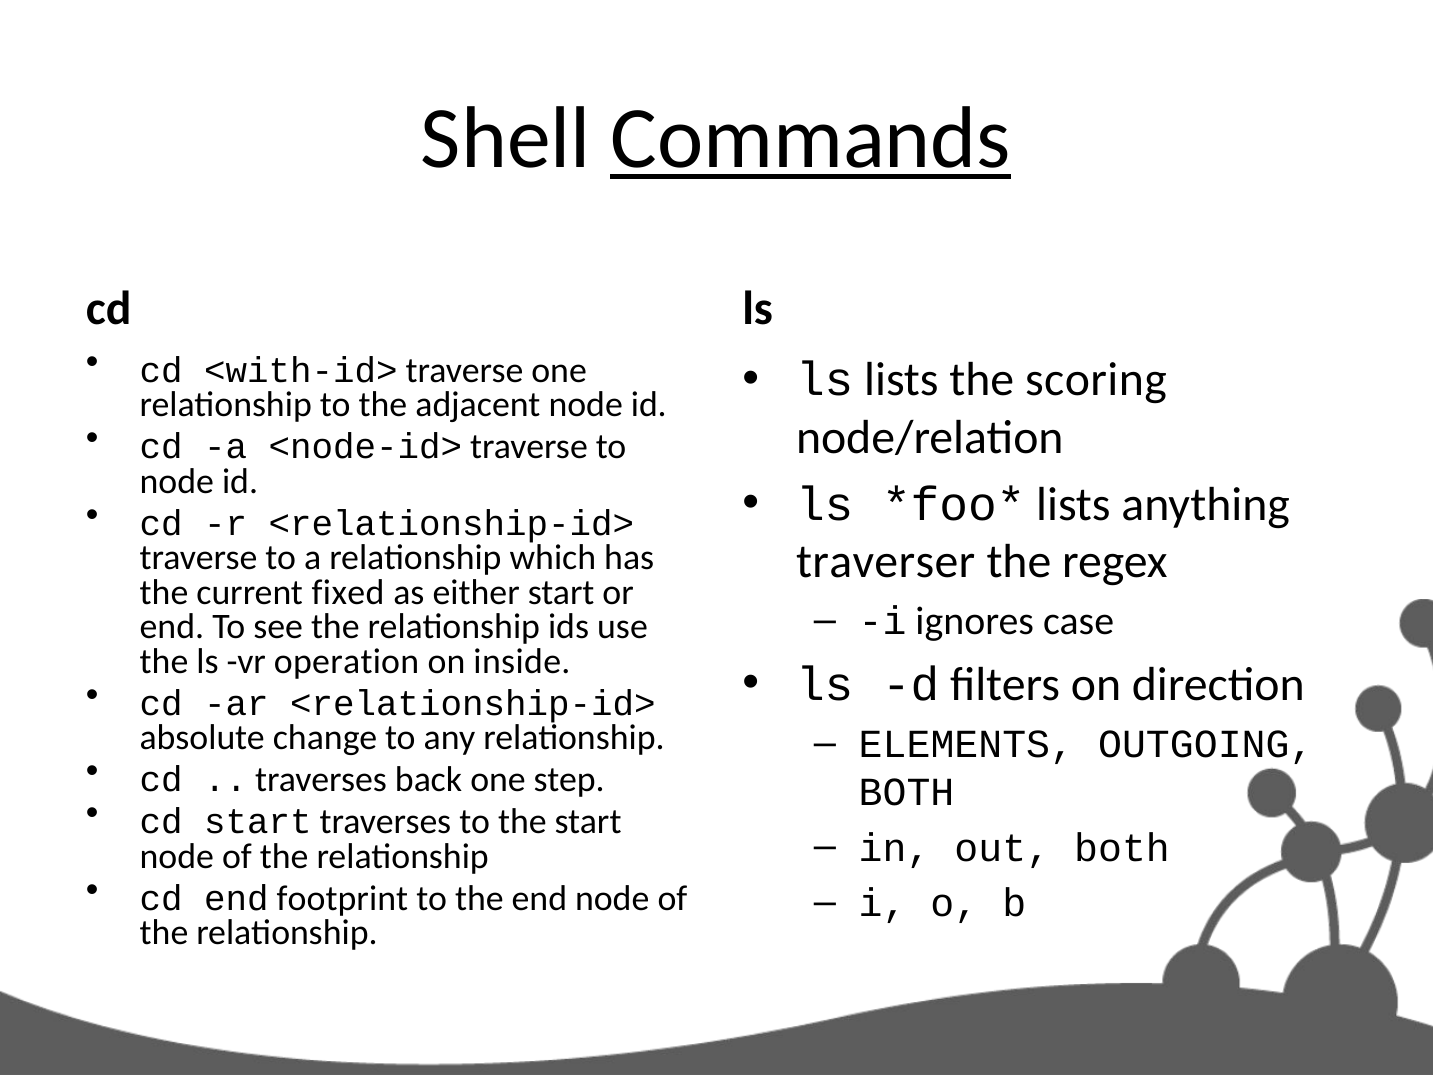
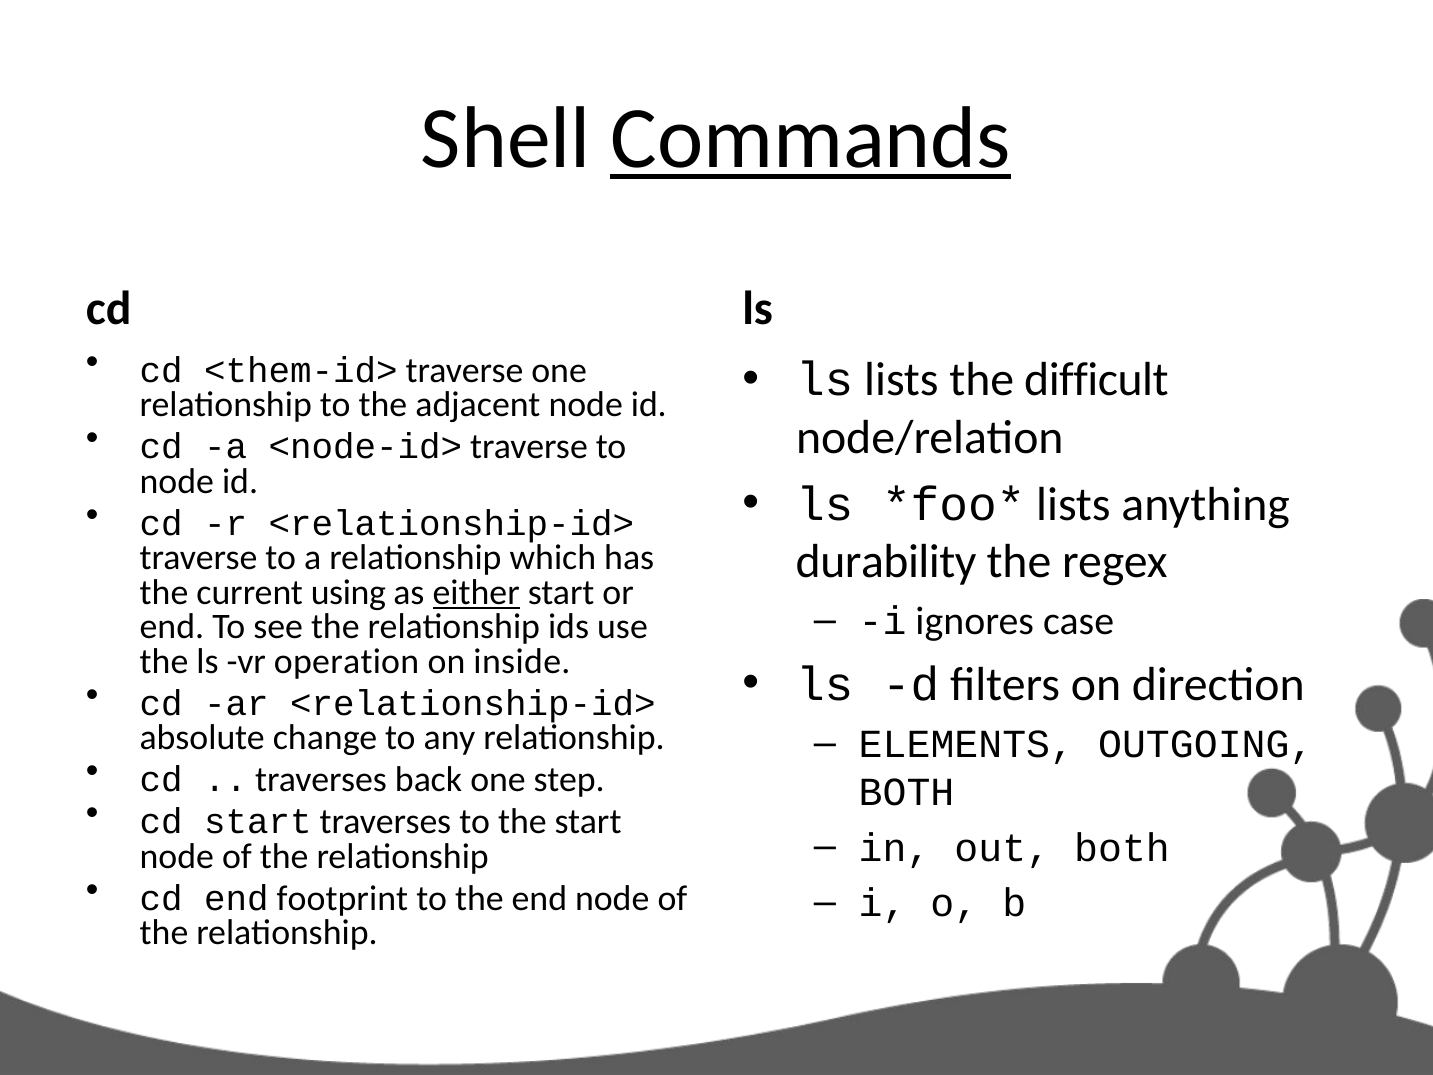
<with-id>: <with-id> -> <them-id> (301, 371)
scoring: scoring -> difficult (1096, 380)
traverser: traverser -> durability (886, 561)
fixed: fixed -> using (348, 592)
either underline: none -> present (476, 592)
